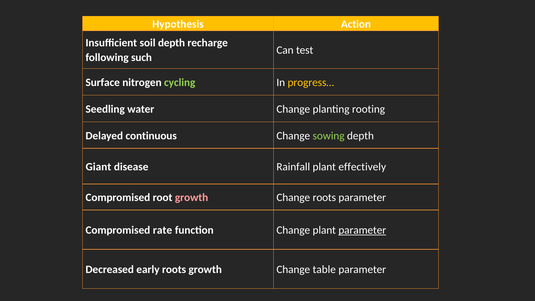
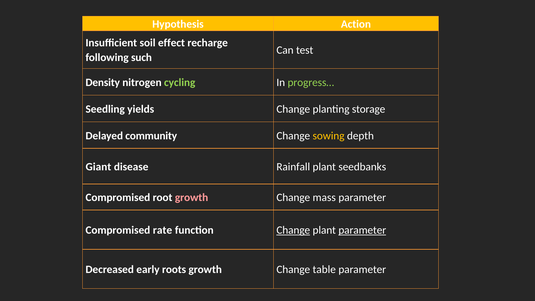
soil depth: depth -> effect (171, 43)
Surface: Surface -> Density (103, 82)
progress… colour: yellow -> light green (311, 82)
water: water -> yields (141, 109)
rooting: rooting -> storage (369, 109)
continuous: continuous -> community (151, 136)
sowing colour: light green -> yellow (329, 136)
effectively: effectively -> seedbanks (362, 167)
Change roots: roots -> mass (324, 198)
Change underline: none -> present (293, 230)
